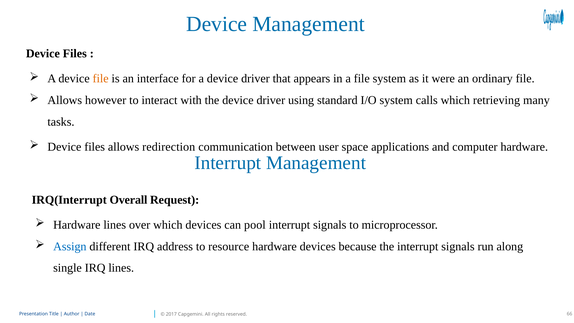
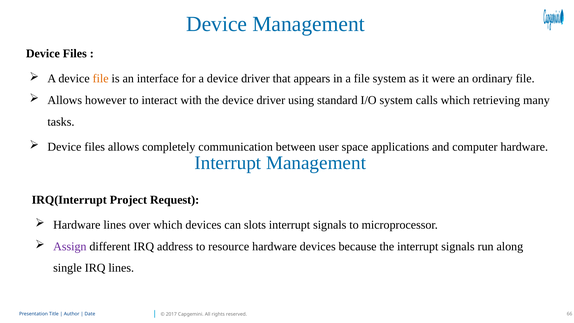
redirection: redirection -> completely (169, 147)
Overall: Overall -> Project (128, 200)
pool: pool -> slots (255, 225)
Assign colour: blue -> purple (70, 246)
